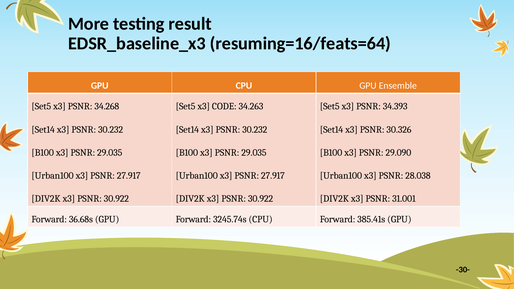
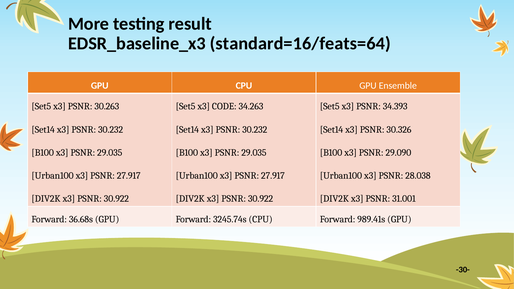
resuming=16/feats=64: resuming=16/feats=64 -> standard=16/feats=64 (300, 43)
34.268: 34.268 -> 30.263 (107, 106)
385.41s: 385.41s -> 989.41s (371, 219)
